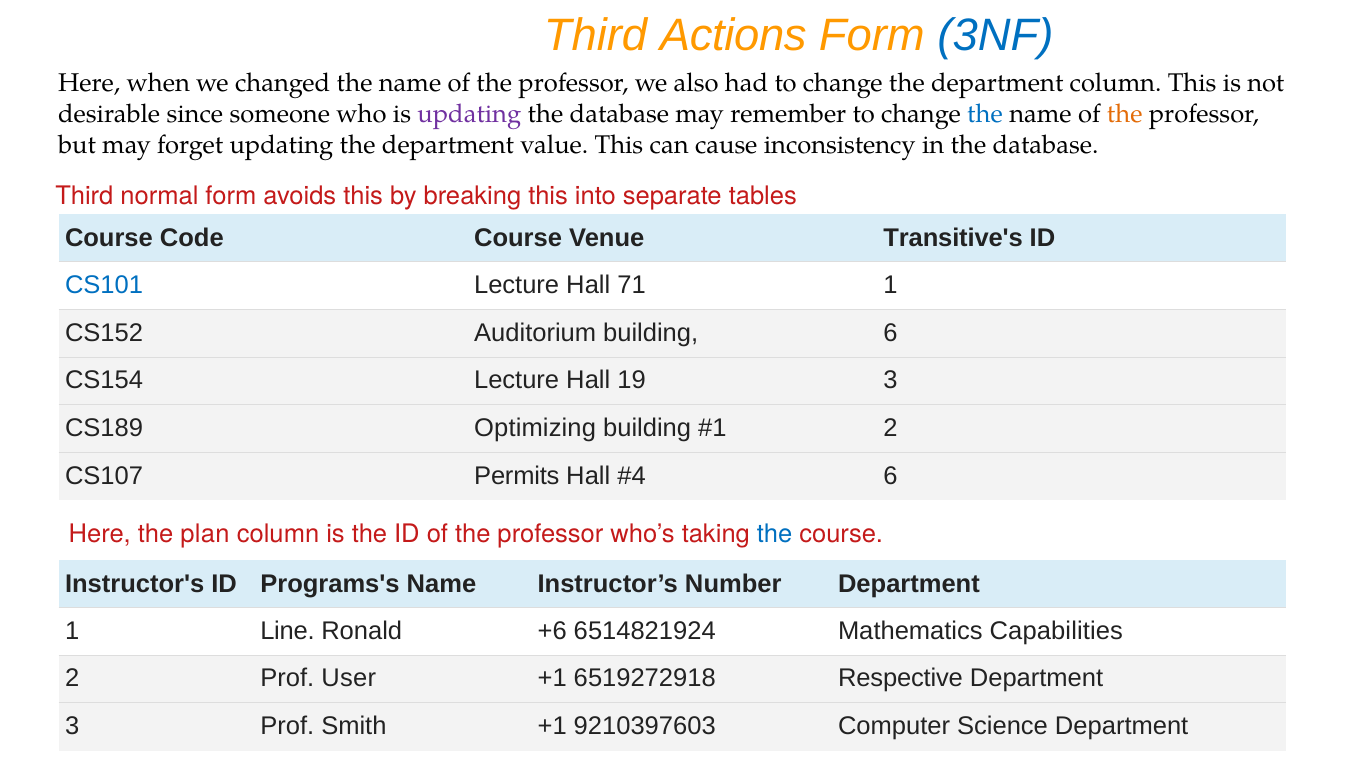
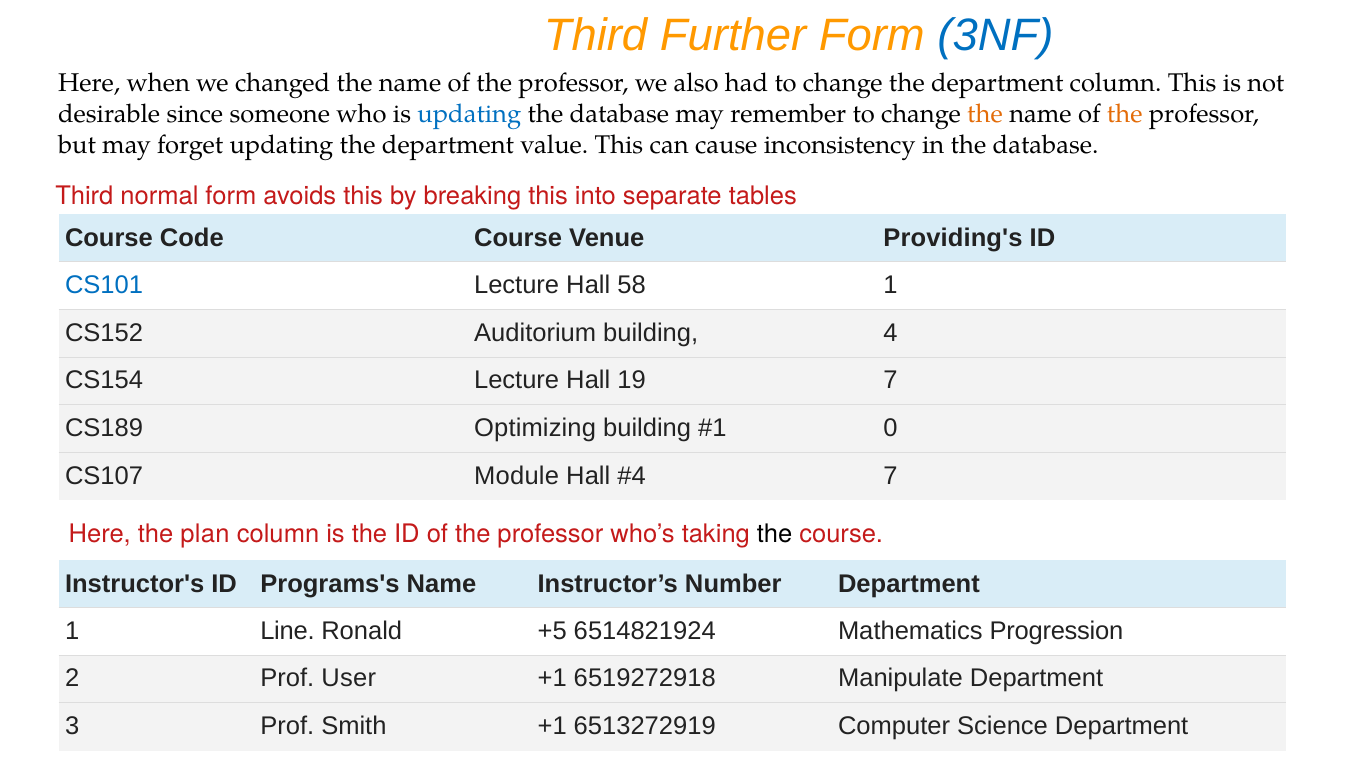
Actions: Actions -> Further (733, 35)
updating colour: purple -> blue (469, 114)
the colour: blue -> orange (985, 114)
Transitive's: Transitive's -> Providing's (953, 238)
71: 71 -> 58 (632, 285)
building 6: 6 -> 4 (891, 333)
19 3: 3 -> 7 (891, 380)
2: 2 -> 0 (891, 428)
Permits: Permits -> Module (517, 476)
6: 6 -> 7 (891, 476)
the colour: blue -> black (775, 534)
+6: +6 -> +5 (552, 631)
Capabilities: Capabilities -> Progression (1056, 631)
Respective: Respective -> Manipulate (900, 679)
9210397603: 9210397603 -> 6513272919 (645, 726)
